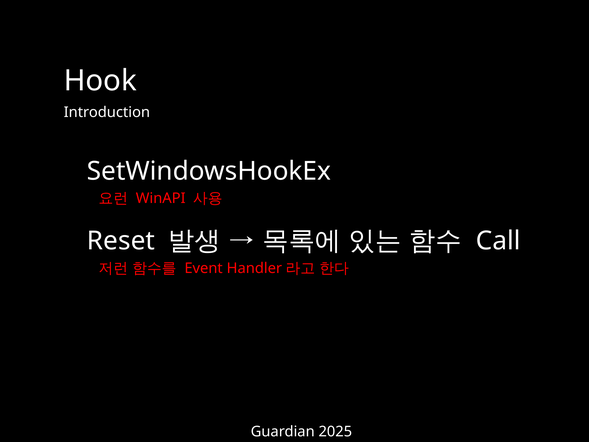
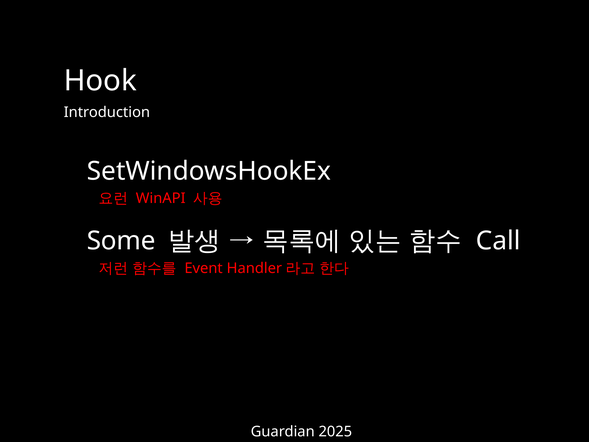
Reset: Reset -> Some (121, 241)
